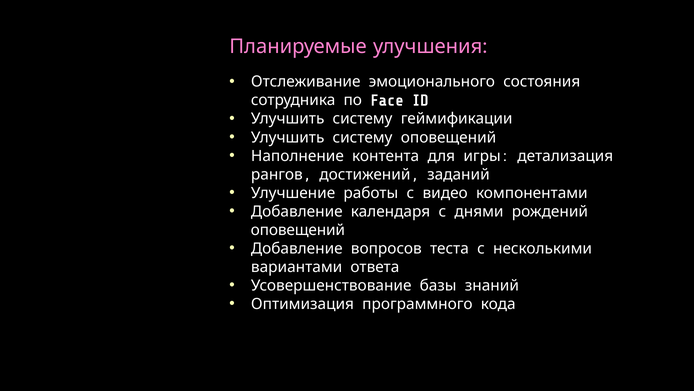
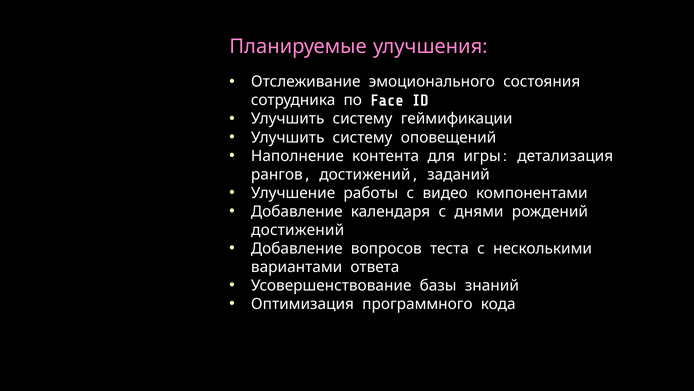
оповещений: оповещений -> достижений (298, 230)
